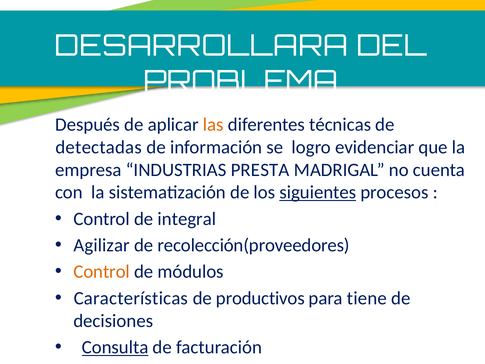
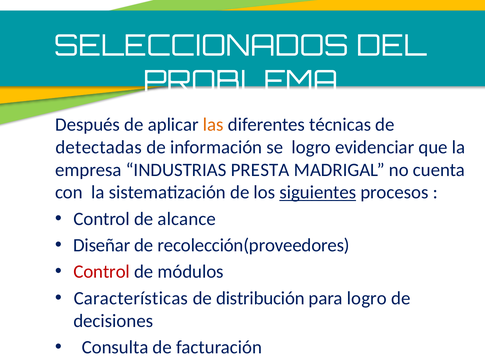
DESARROLLARA: DESARROLLARA -> SELECCIONADOS (201, 46)
integral: integral -> alcance (187, 219)
Agilizar: Agilizar -> Diseñar (102, 245)
Control colour: orange -> red (102, 272)
productivos: productivos -> distribución (260, 298)
para tiene: tiene -> logro (367, 298)
Consulta underline: present -> none (115, 347)
